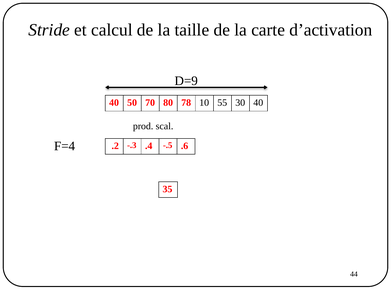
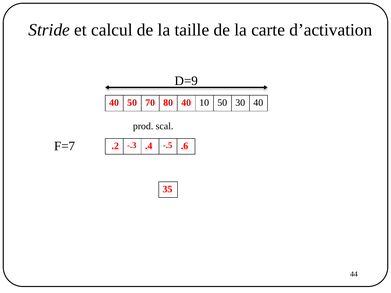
80 78: 78 -> 40 (186, 103)
10 55: 55 -> 50 (222, 103)
F=4: F=4 -> F=7 (65, 146)
